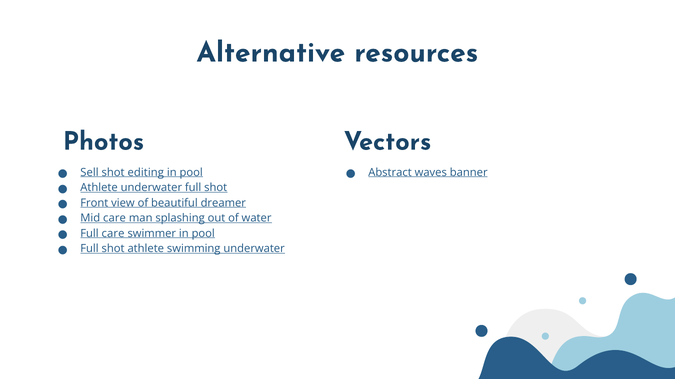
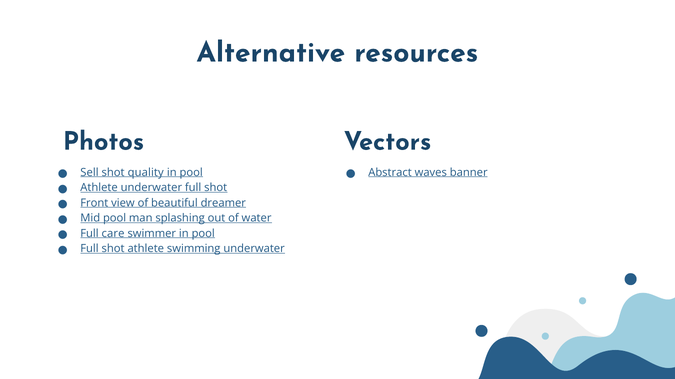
editing: editing -> quality (146, 173)
Mid care: care -> pool (115, 219)
